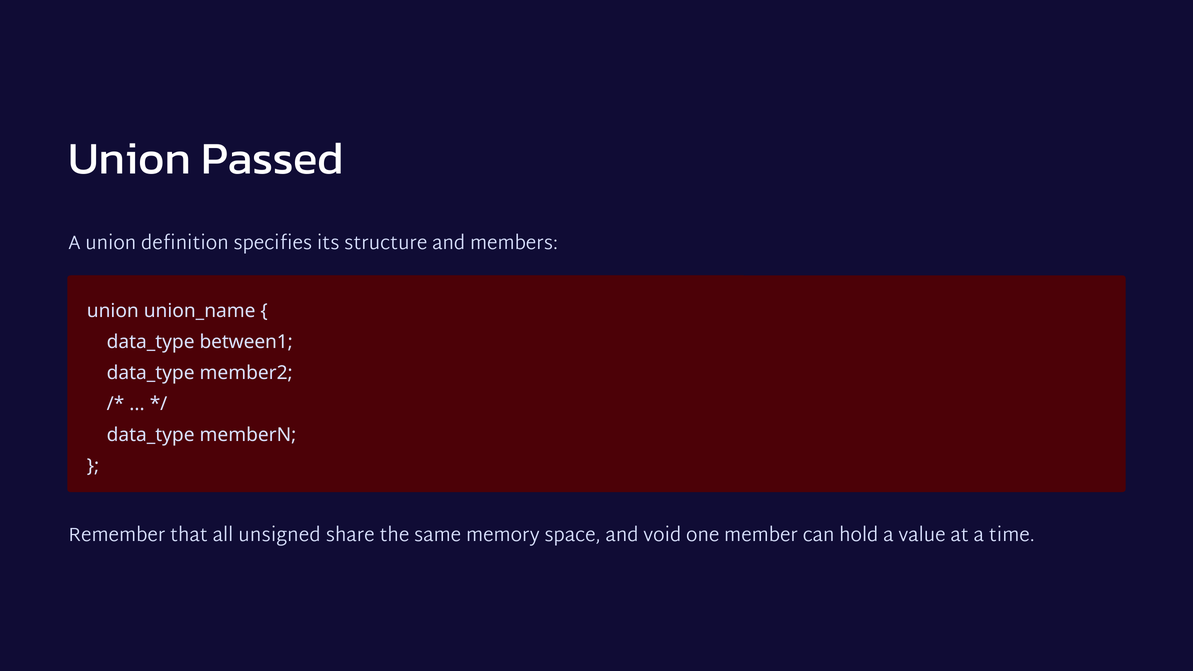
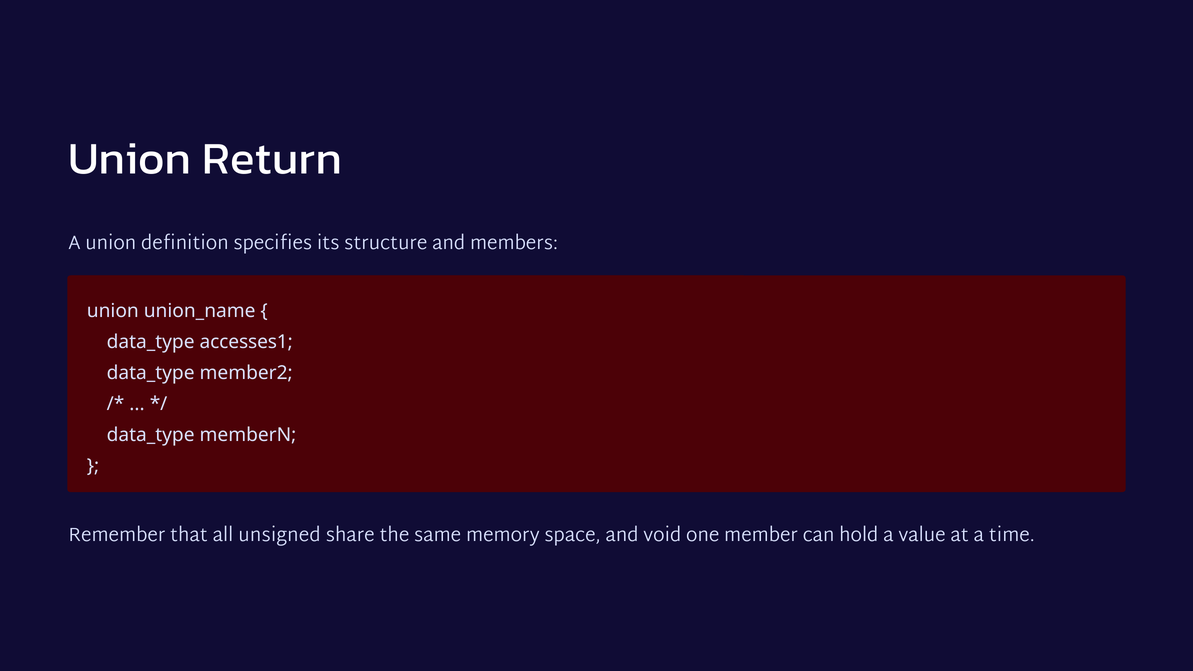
Passed: Passed -> Return (272, 159)
between1: between1 -> accesses1 (246, 342)
